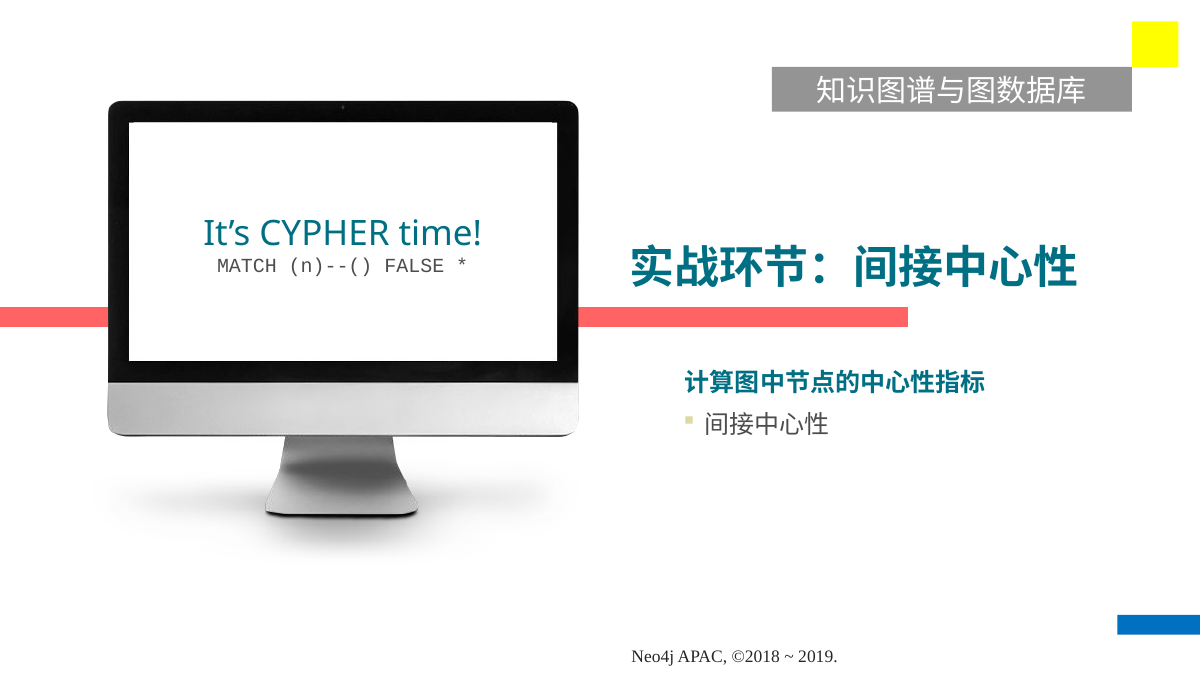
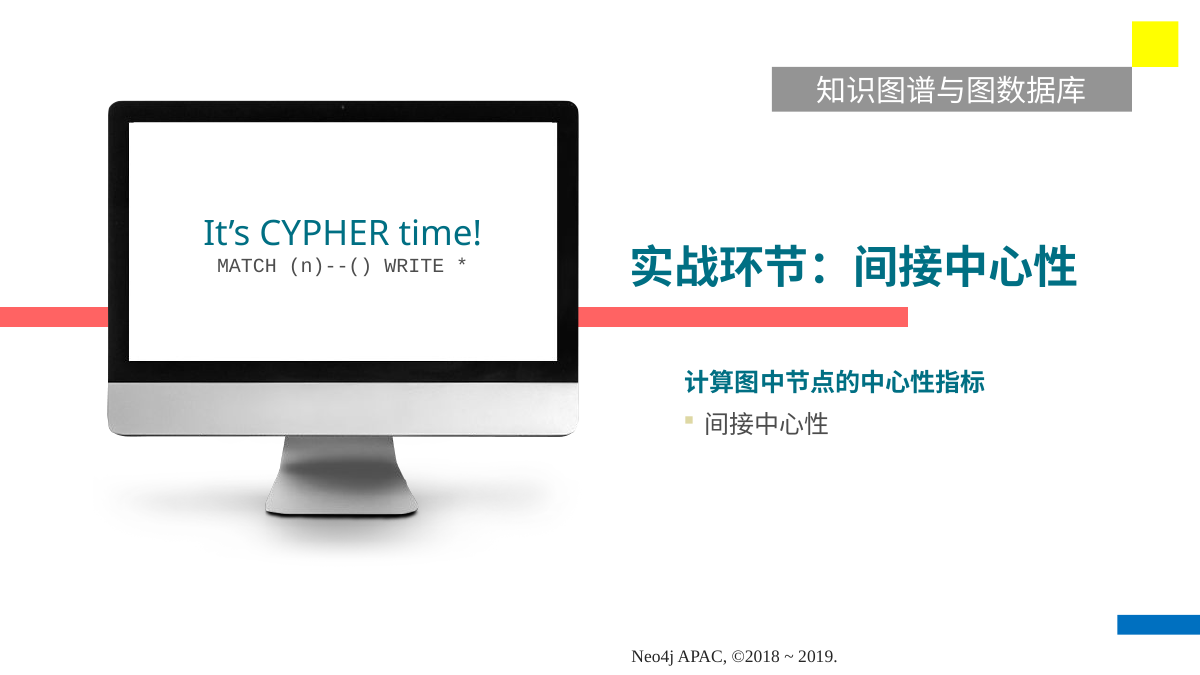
FALSE: FALSE -> WRITE (414, 266)
